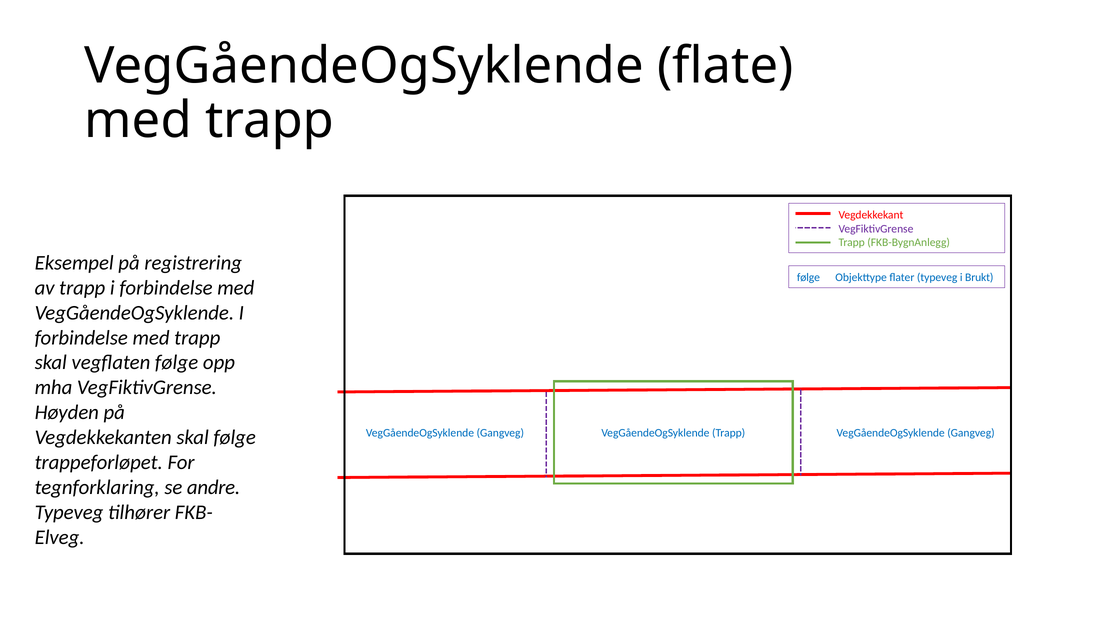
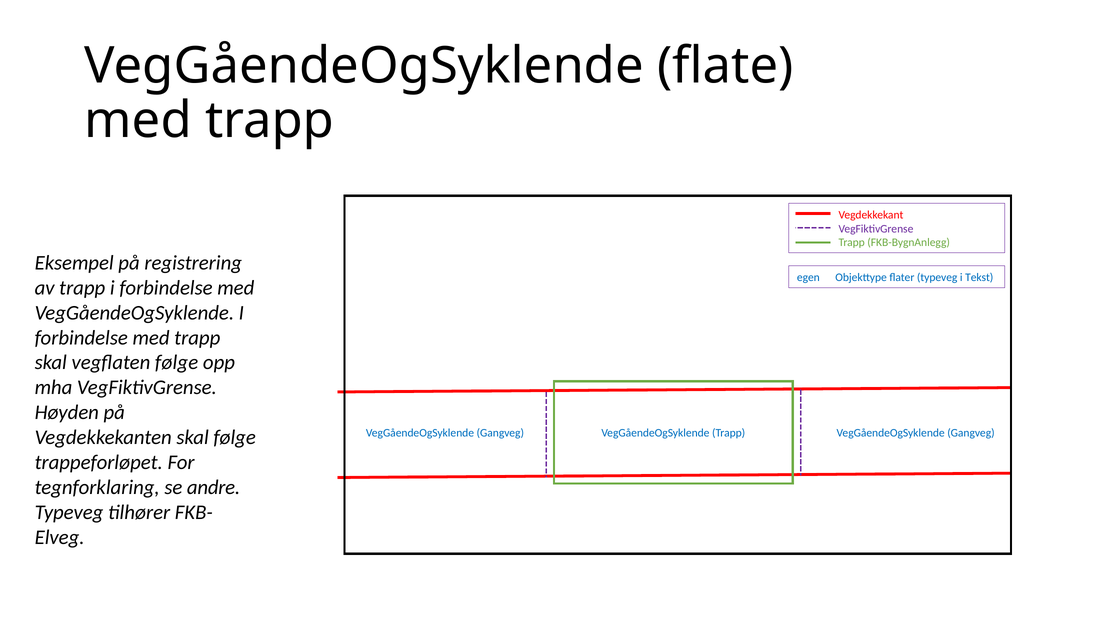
følge: følge -> egen (808, 277)
Brukt: Brukt -> Tekst (979, 277)
